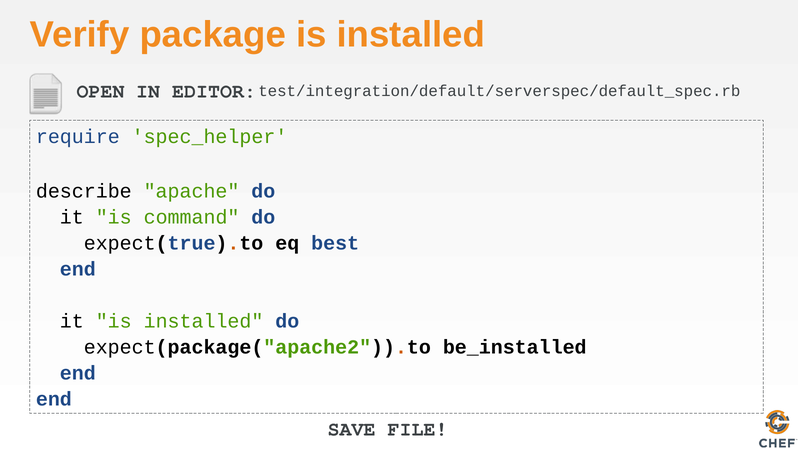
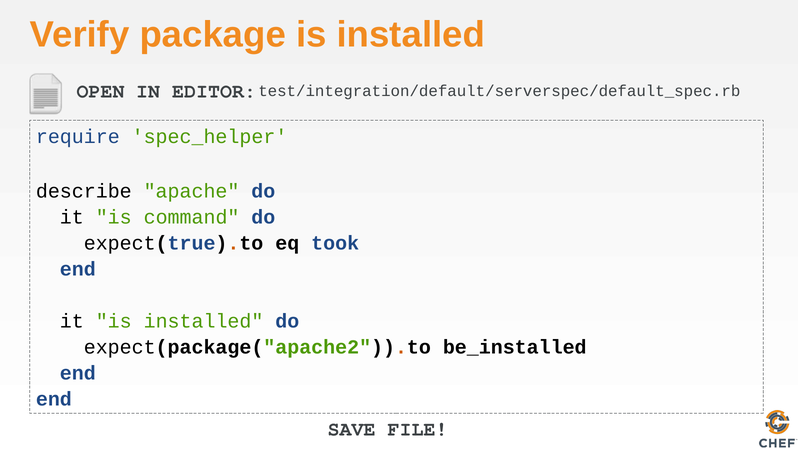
best: best -> took (335, 243)
